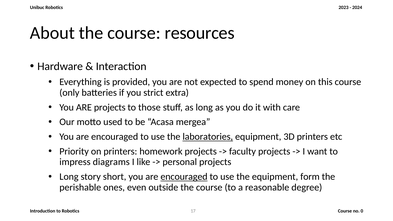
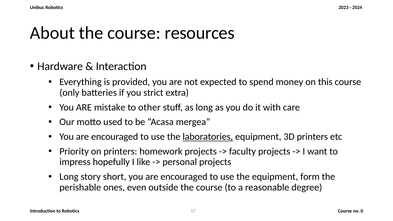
ARE projects: projects -> mistake (110, 107)
those: those -> other (149, 107)
diagrams: diagrams -> hopefully (111, 162)
encouraged underline: present -> none (184, 177)
